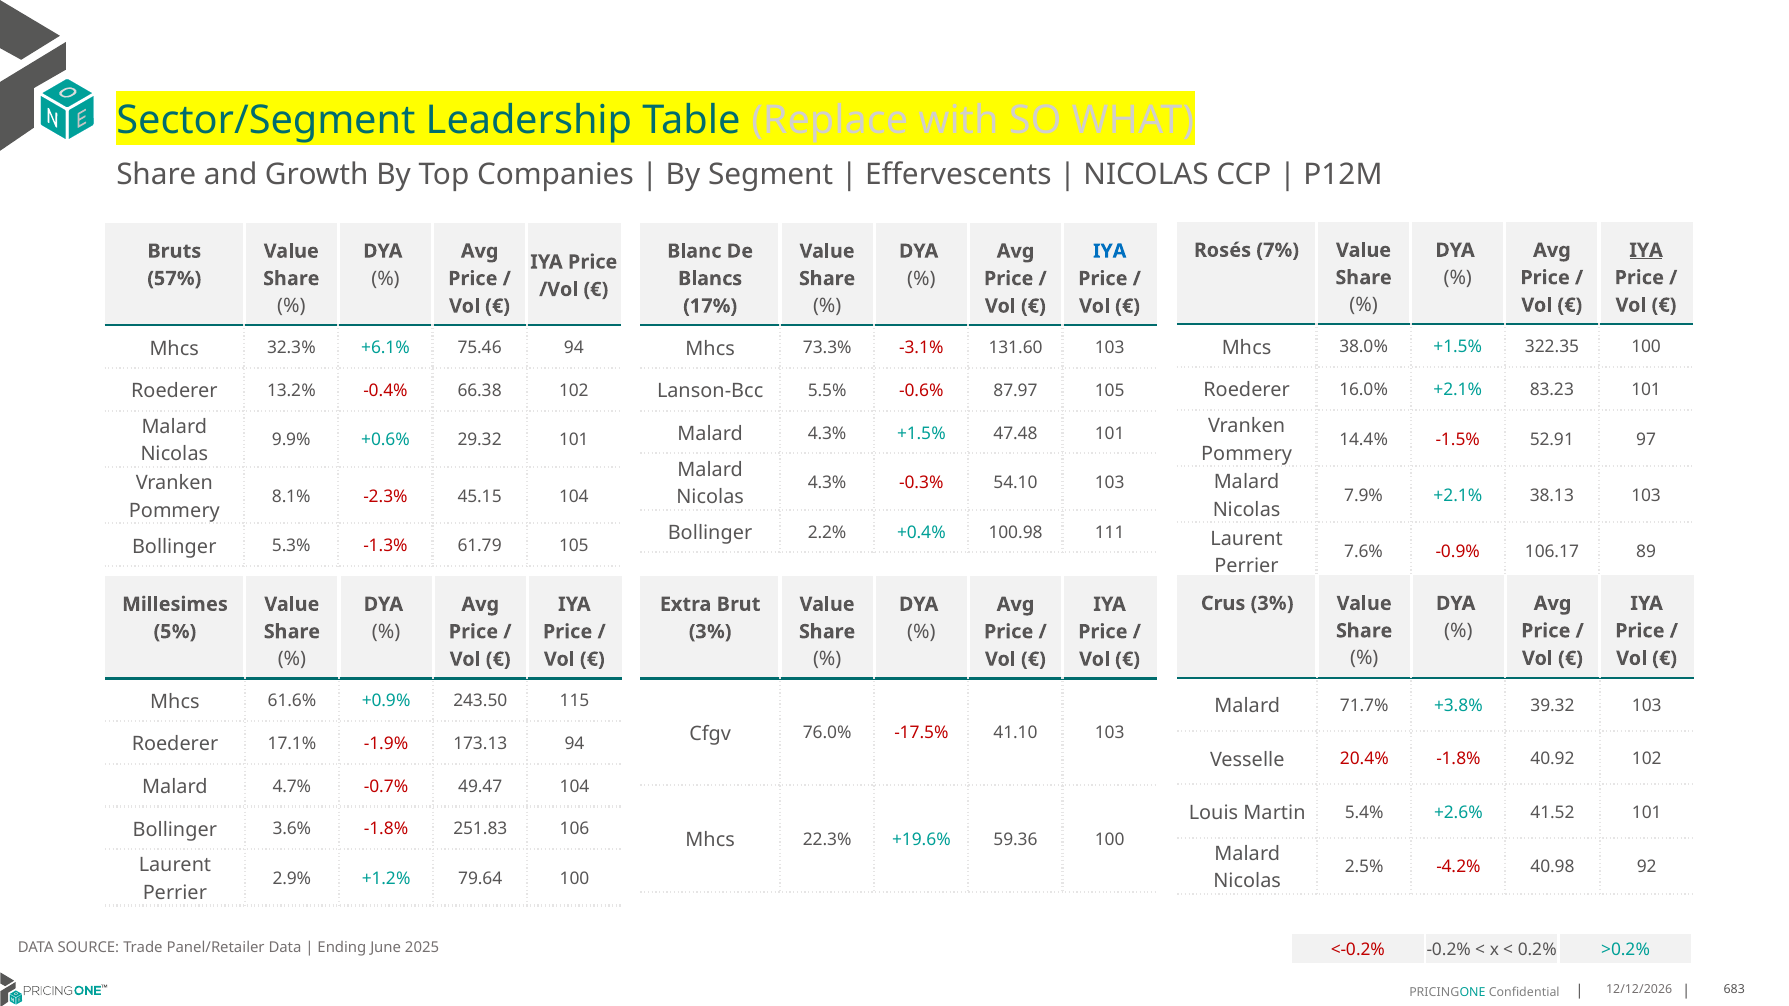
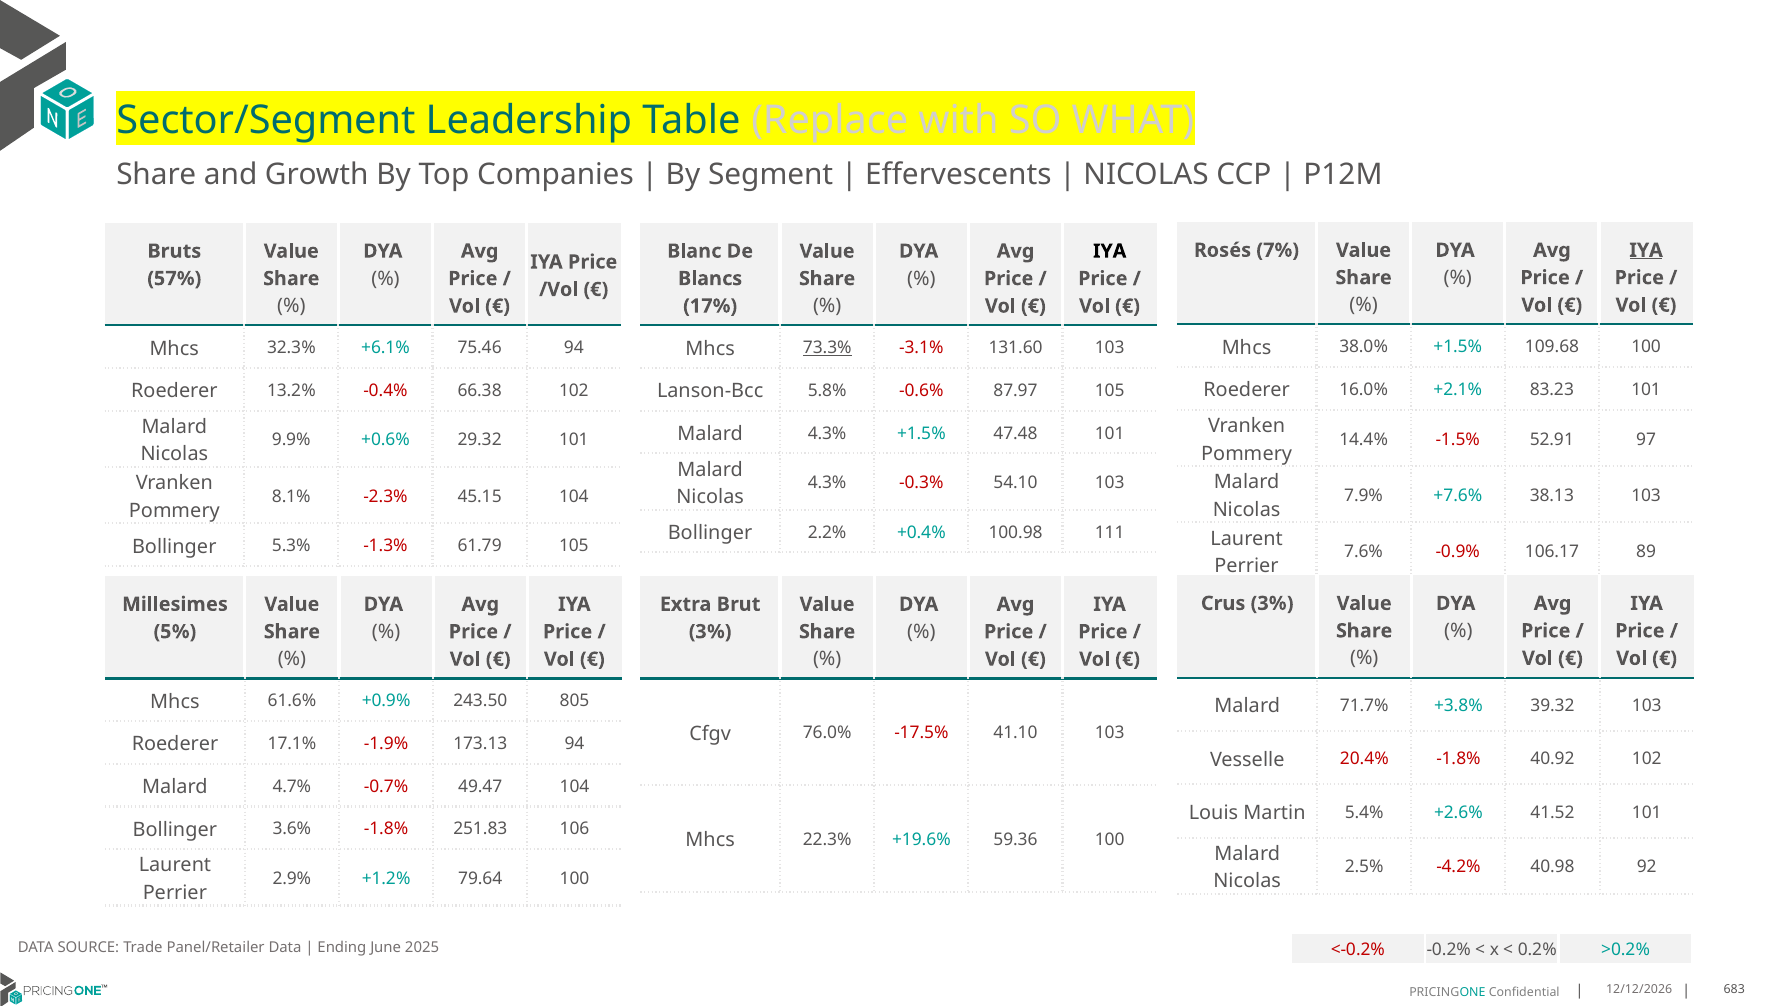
IYA colour: blue -> black (1110, 251)
322.35: 322.35 -> 109.68 (1552, 347)
73.3% underline: none -> present (827, 348)
5.5%: 5.5% -> 5.8% (827, 391)
7.9% +2.1%: +2.1% -> +7.6% (1458, 496)
115: 115 -> 805 (575, 701)
